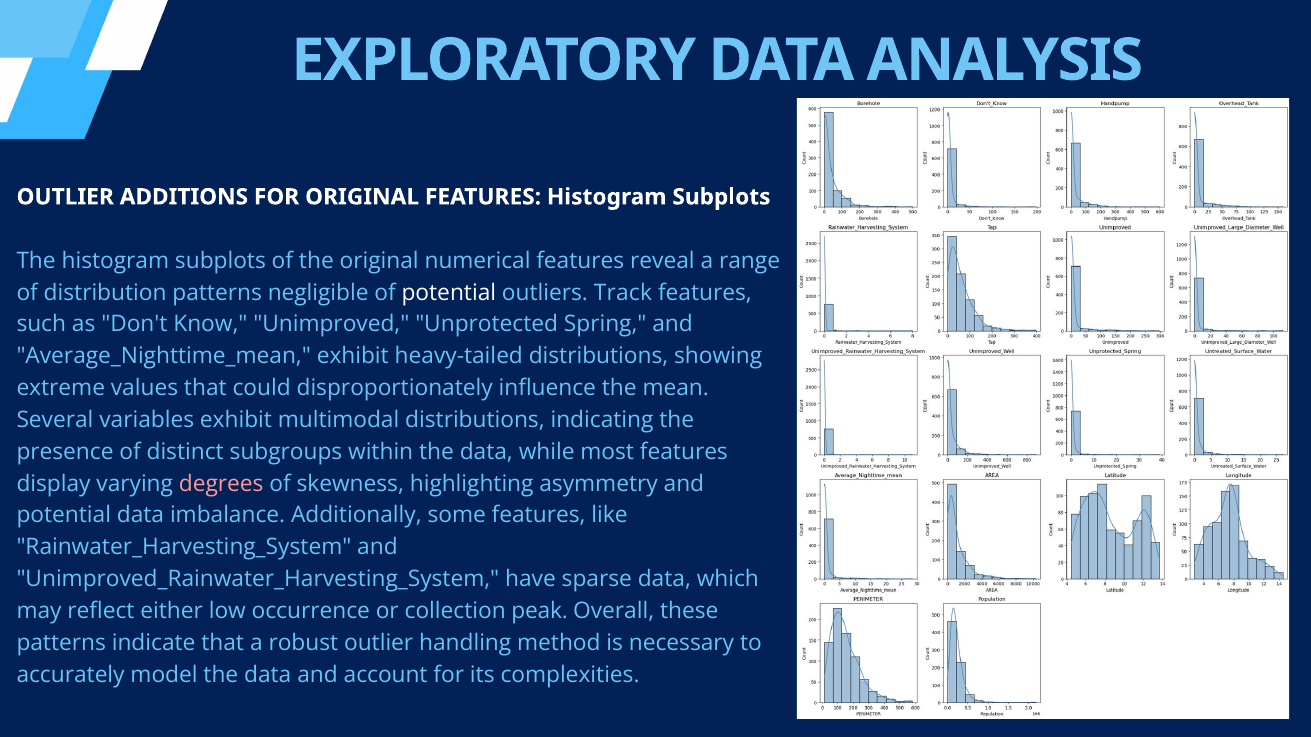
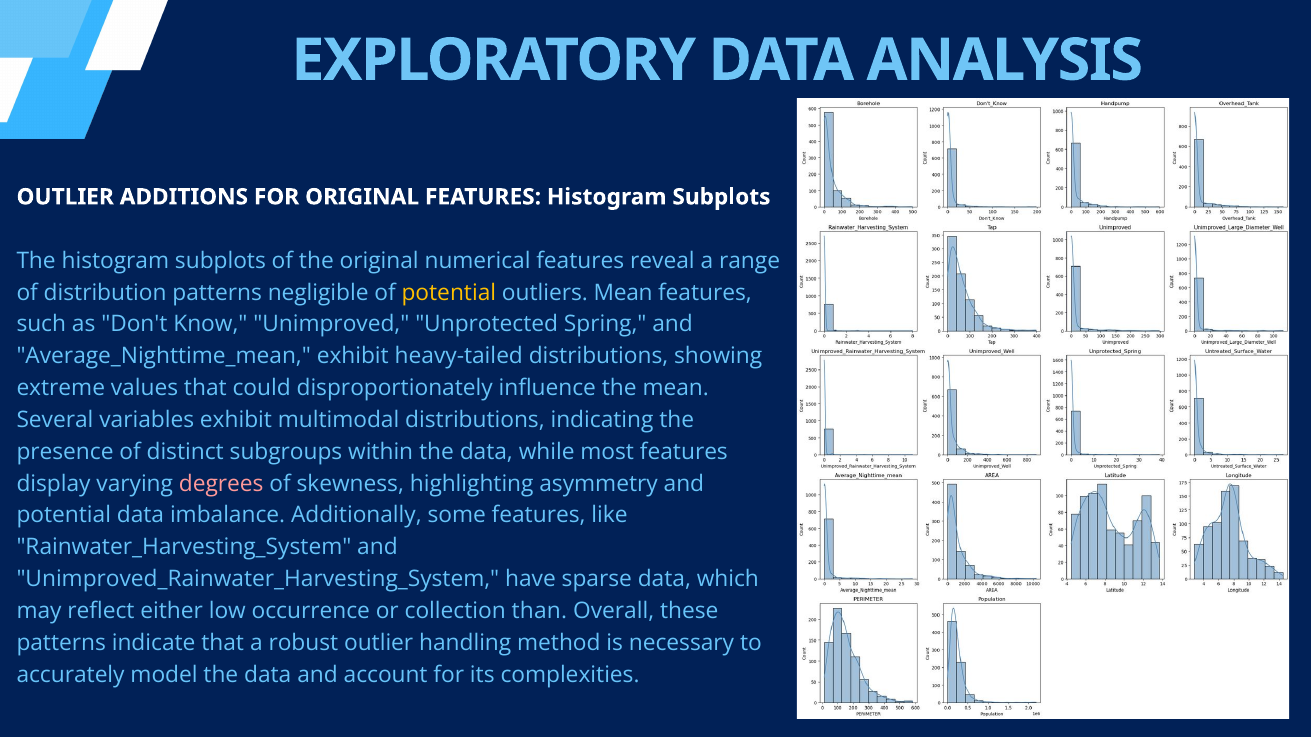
potential colour: white -> yellow (449, 293)
outliers Track: Track -> Mean (623, 293)
peak: peak -> than (539, 611)
